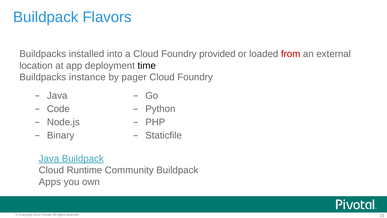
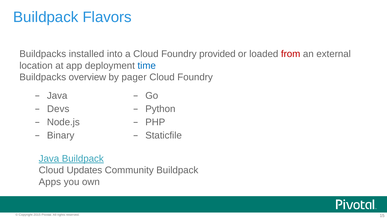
time colour: black -> blue (147, 66)
instance: instance -> overview (87, 77)
Code: Code -> Devs (58, 109)
Runtime: Runtime -> Updates (84, 170)
